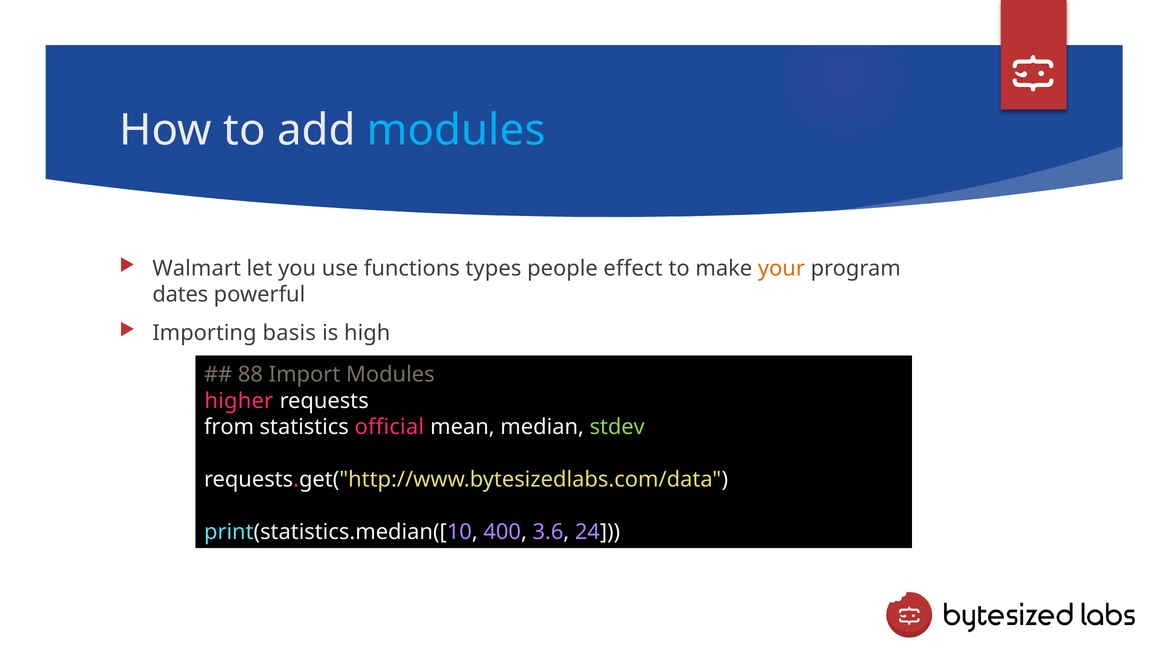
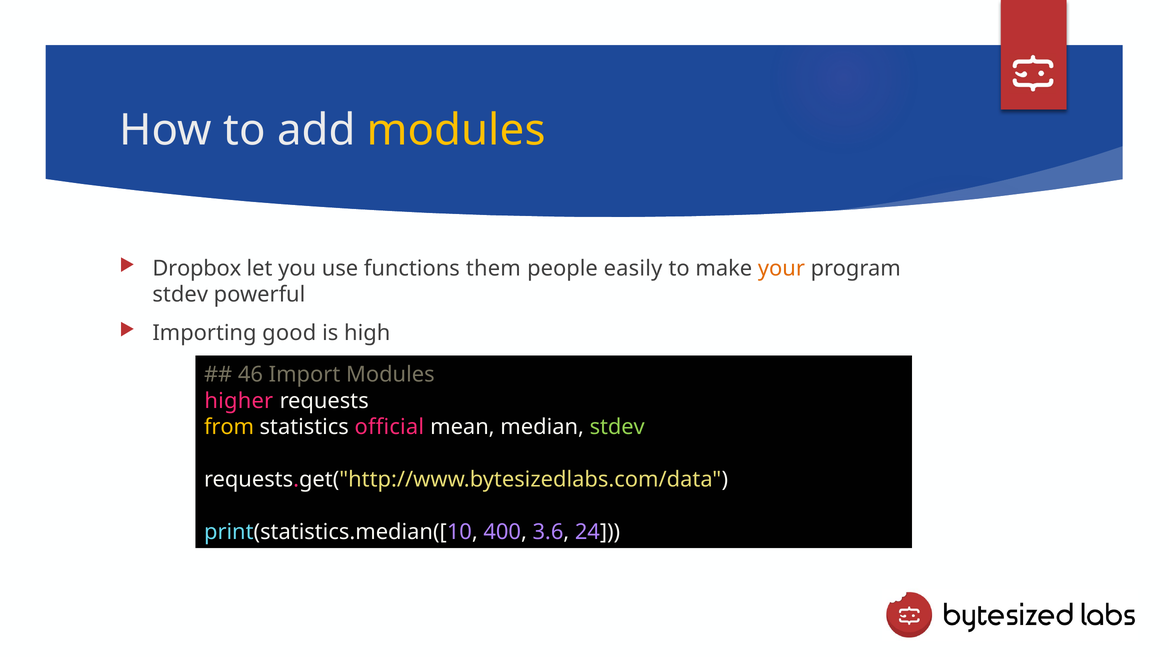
modules colour: light blue -> yellow (456, 130)
Walmart: Walmart -> Dropbox (197, 269)
types: types -> them (493, 269)
effect: effect -> easily (633, 269)
dates: dates -> stdev (180, 295)
basis: basis -> good (289, 333)
88: 88 -> 46 (250, 375)
from colour: white -> yellow (229, 427)
